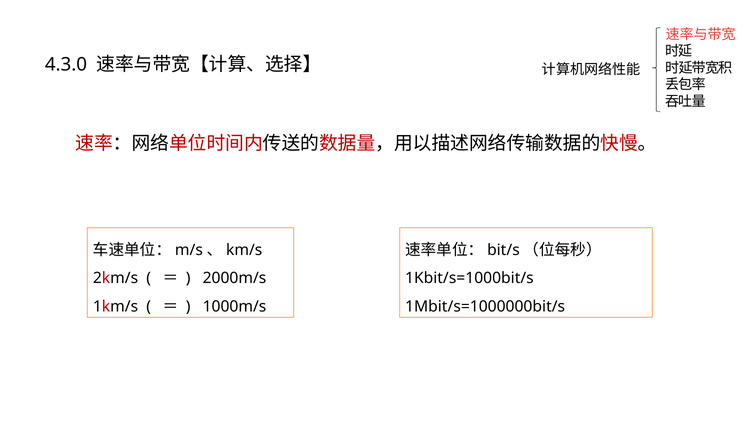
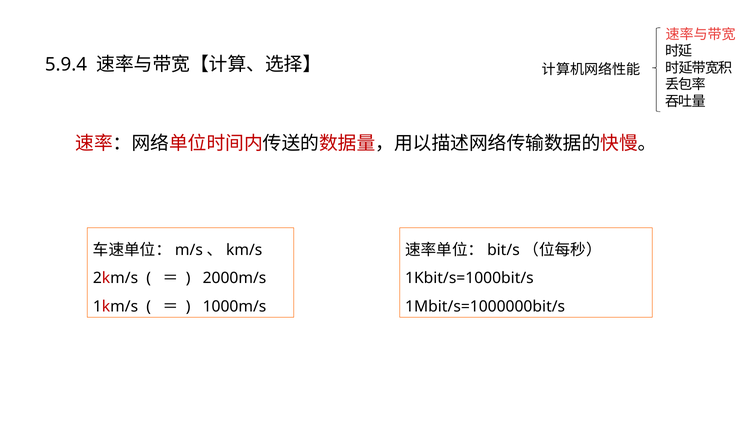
4.3.0: 4.3.0 -> 5.9.4 (66, 65)
